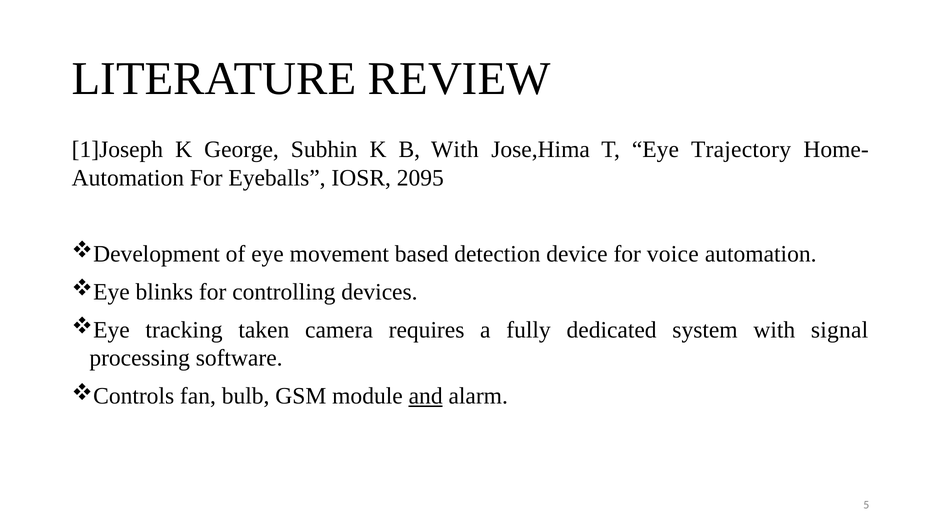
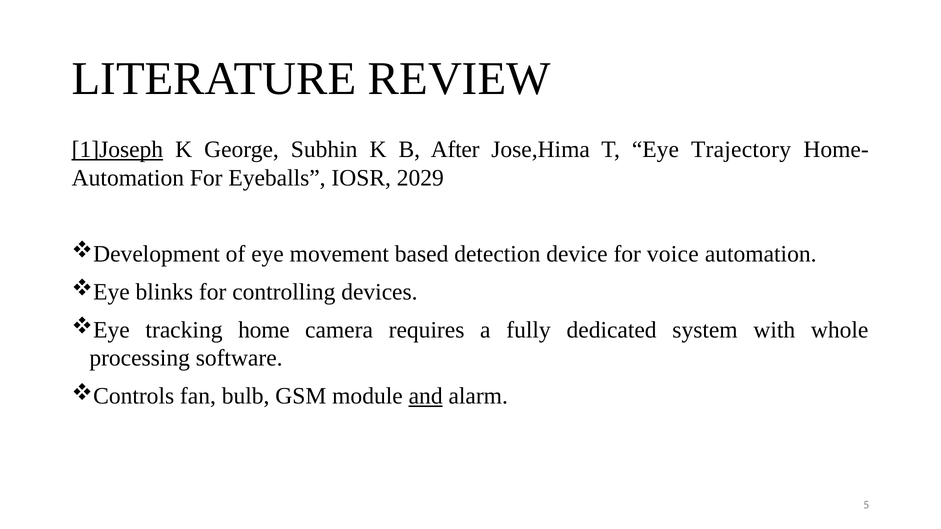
1]Joseph underline: none -> present (117, 150)
B With: With -> After (455, 150)
2095: 2095 -> 2029 (420, 178)
taken: taken -> home (264, 330)
signal: signal -> whole (840, 330)
